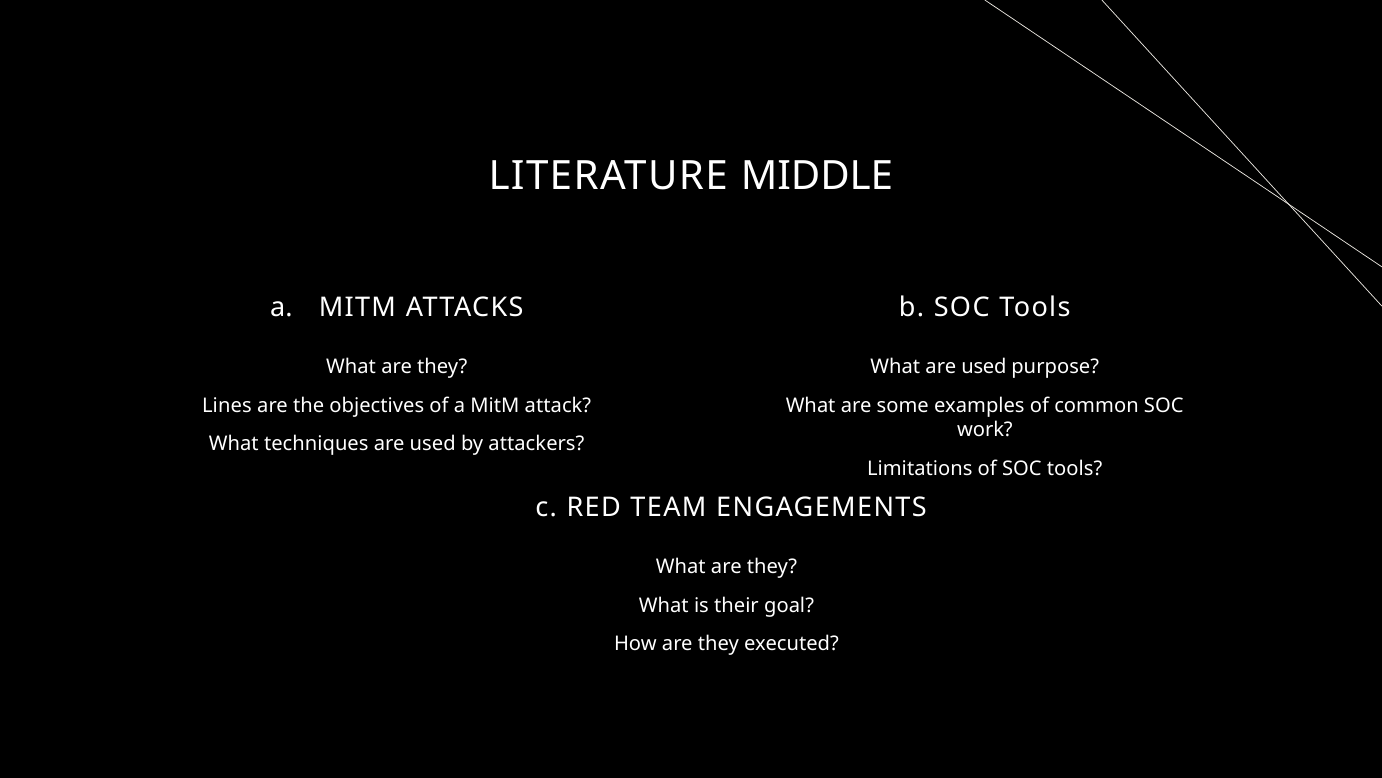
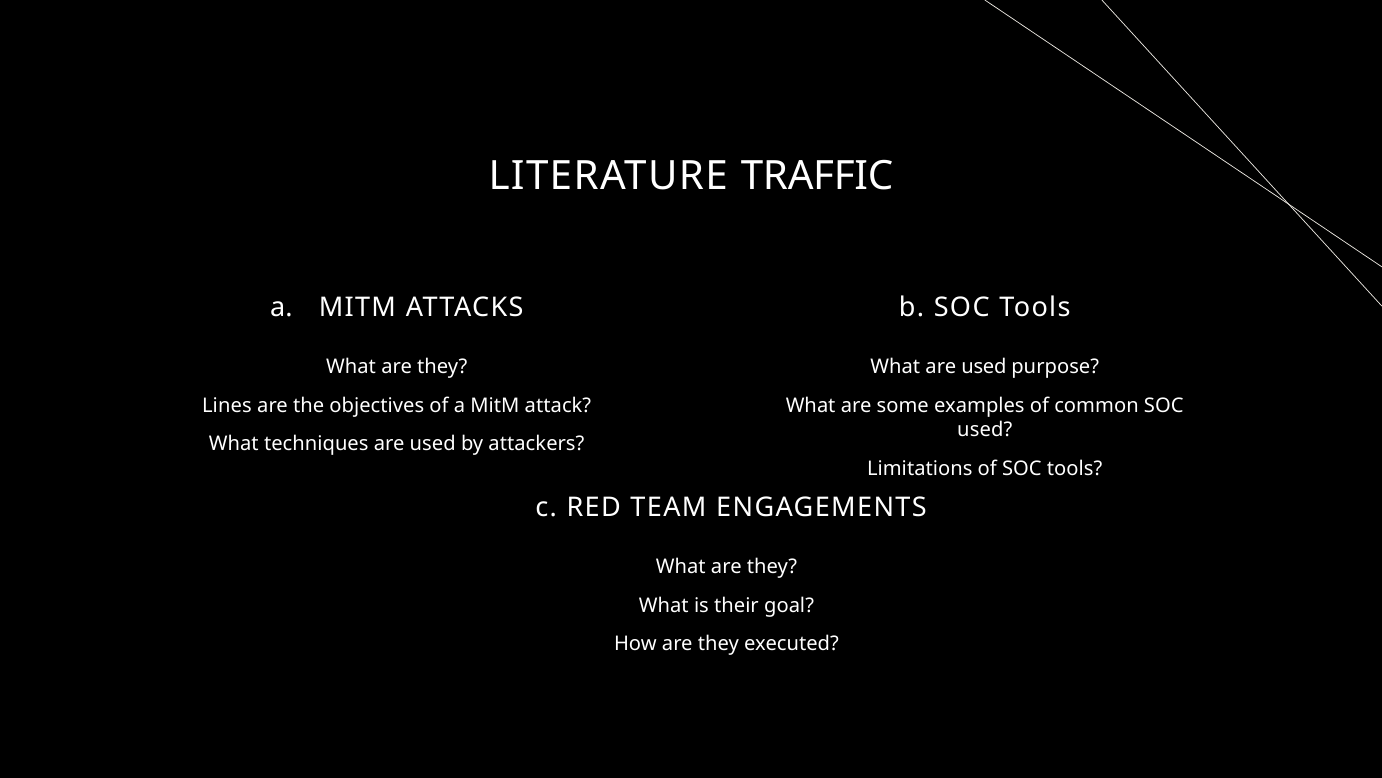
MIDDLE: MIDDLE -> TRAFFIC (817, 176)
work: work -> used (985, 429)
